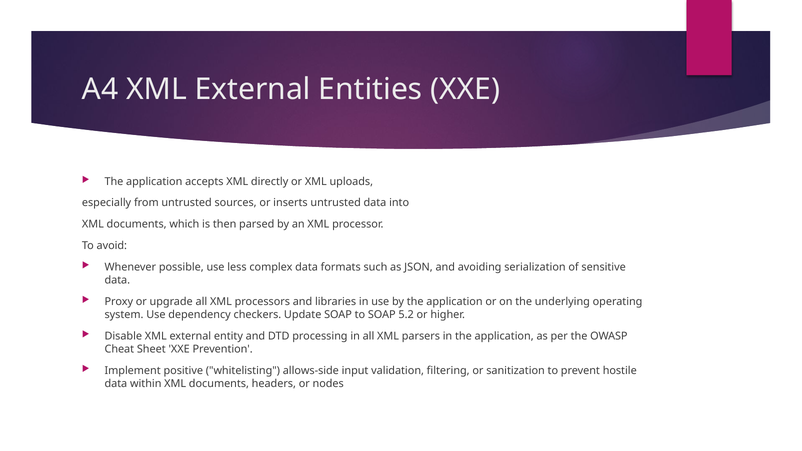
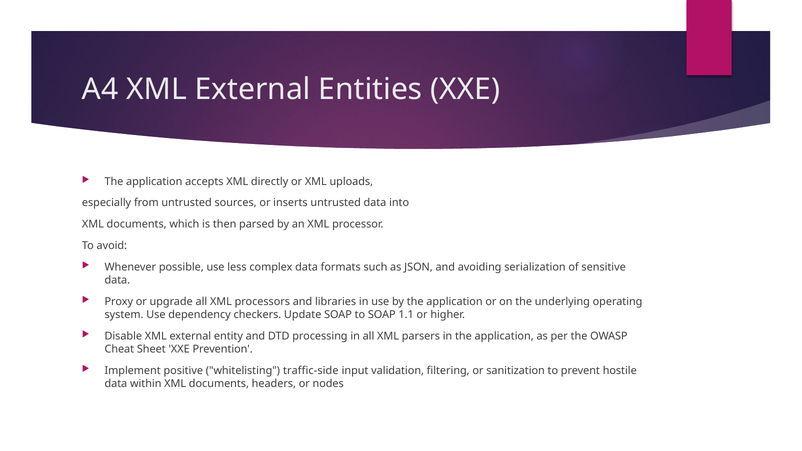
5.2: 5.2 -> 1.1 (406, 315)
allows-side: allows-side -> traffic-side (311, 371)
